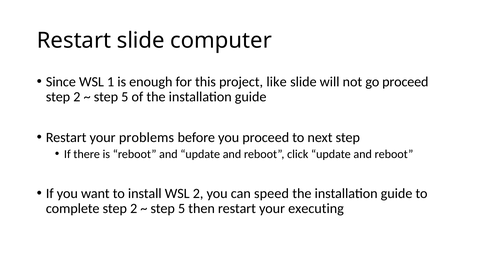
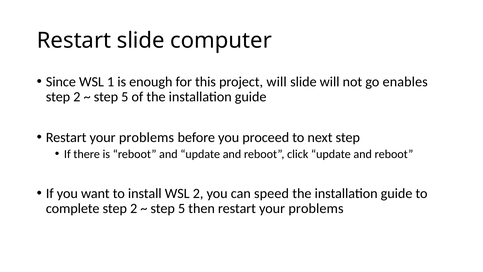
project like: like -> will (277, 82)
go proceed: proceed -> enables (405, 82)
then restart your executing: executing -> problems (316, 208)
